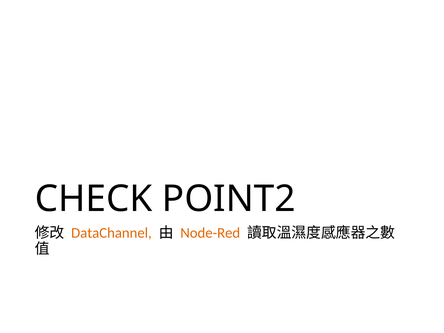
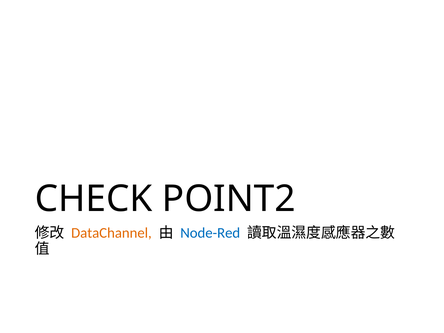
Node-Red colour: orange -> blue (210, 233)
